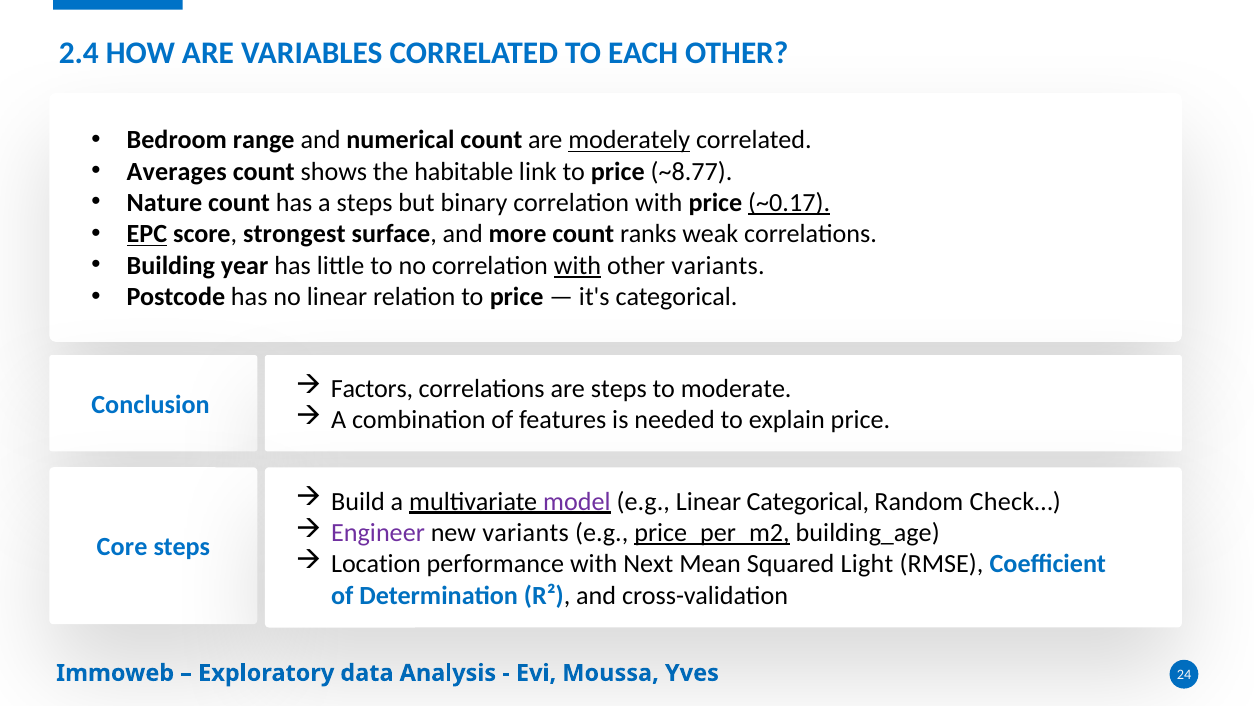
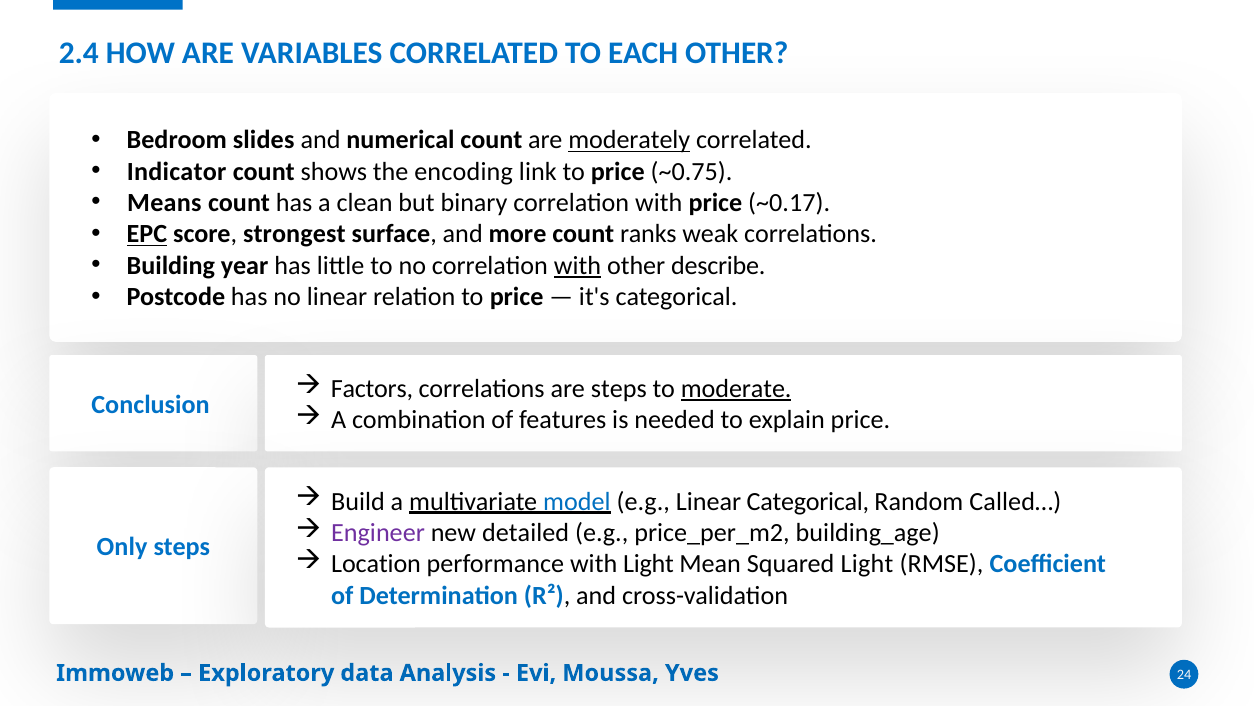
range: range -> slides (264, 140)
Averages: Averages -> Indicator (177, 171)
habitable: habitable -> encoding (464, 171)
~8.77: ~8.77 -> ~0.75 (692, 171)
Nature: Nature -> Means (164, 203)
a steps: steps -> clean (365, 203)
~0.17 underline: present -> none (789, 203)
other variants: variants -> describe (718, 265)
moderate underline: none -> present (736, 389)
model colour: purple -> blue (577, 501)
Check…: Check… -> Called… (1015, 501)
new variants: variants -> detailed (526, 532)
price_per_m2 underline: present -> none (712, 532)
Core: Core -> Only (122, 547)
with Next: Next -> Light (648, 564)
